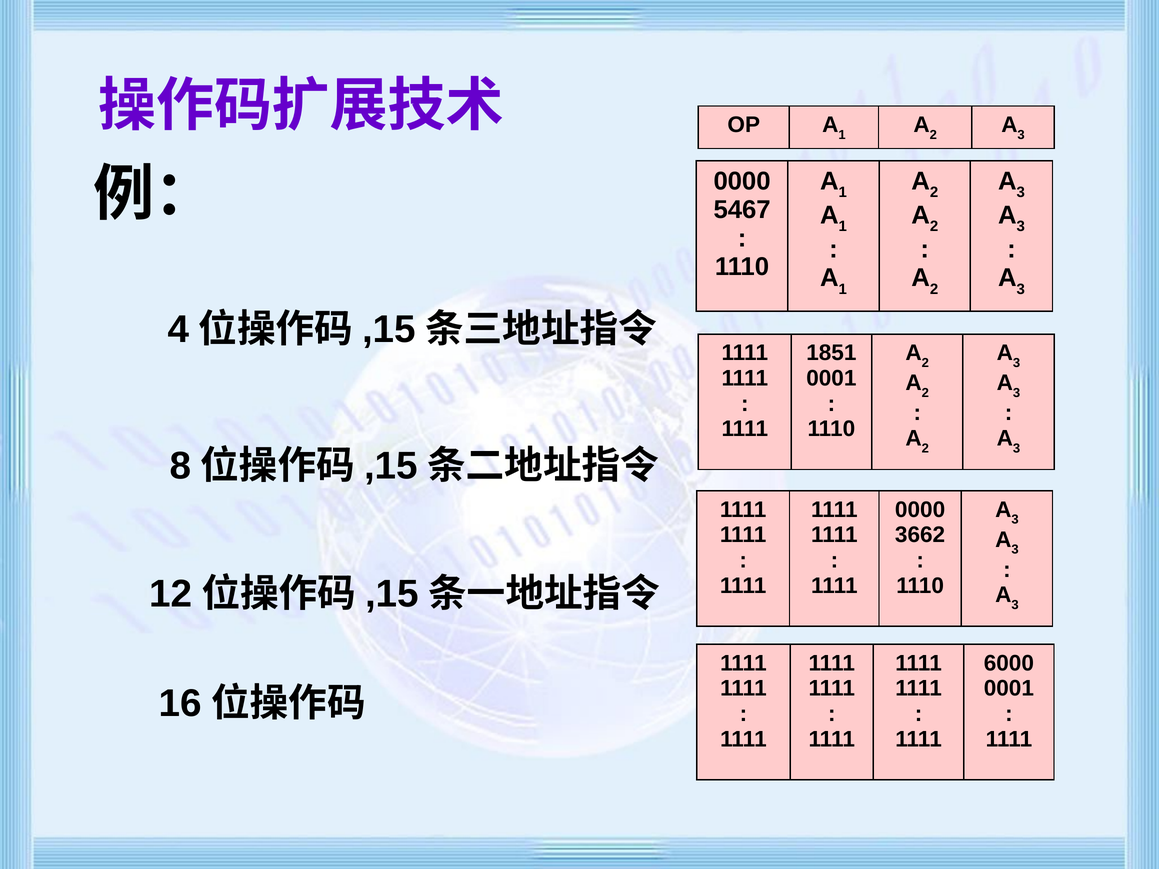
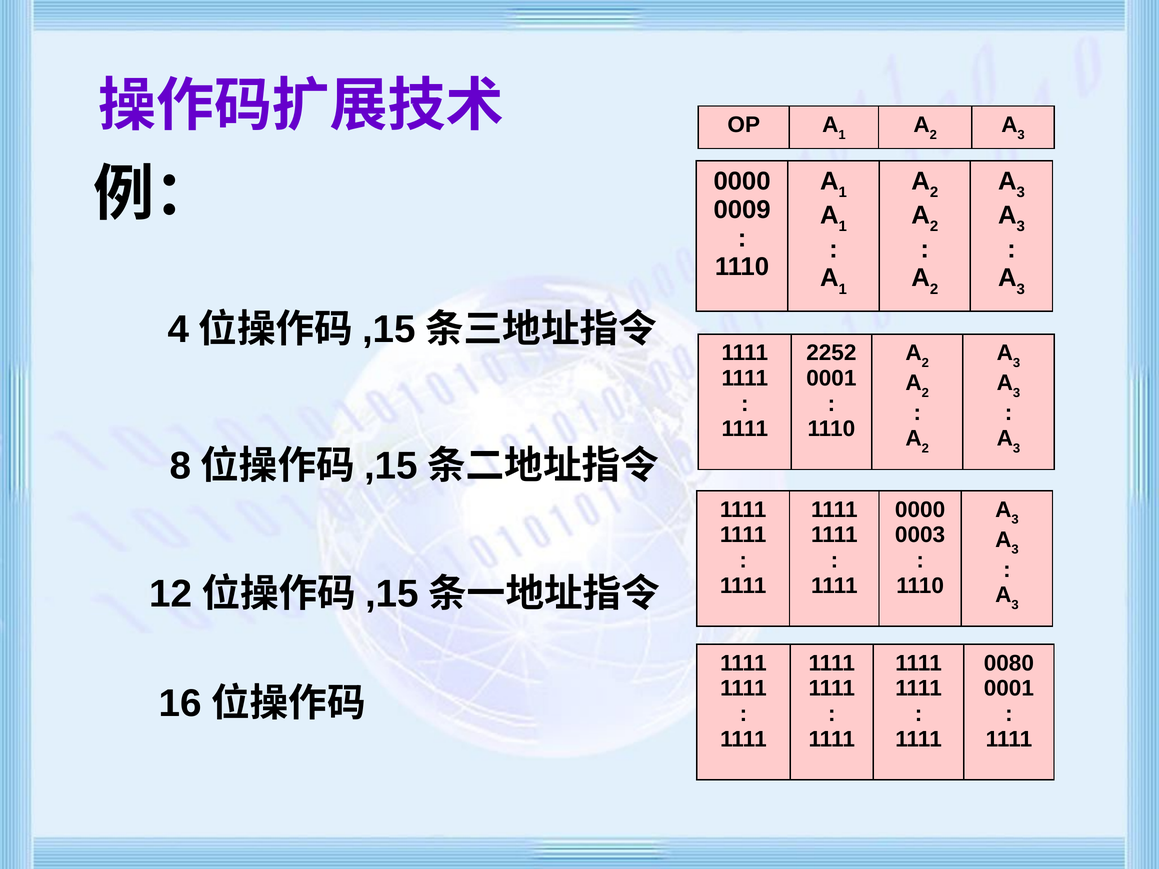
5467: 5467 -> 0009 (742, 210)
1851: 1851 -> 2252 (831, 353)
3662: 3662 -> 0003 (920, 535)
6000: 6000 -> 0080 (1009, 663)
